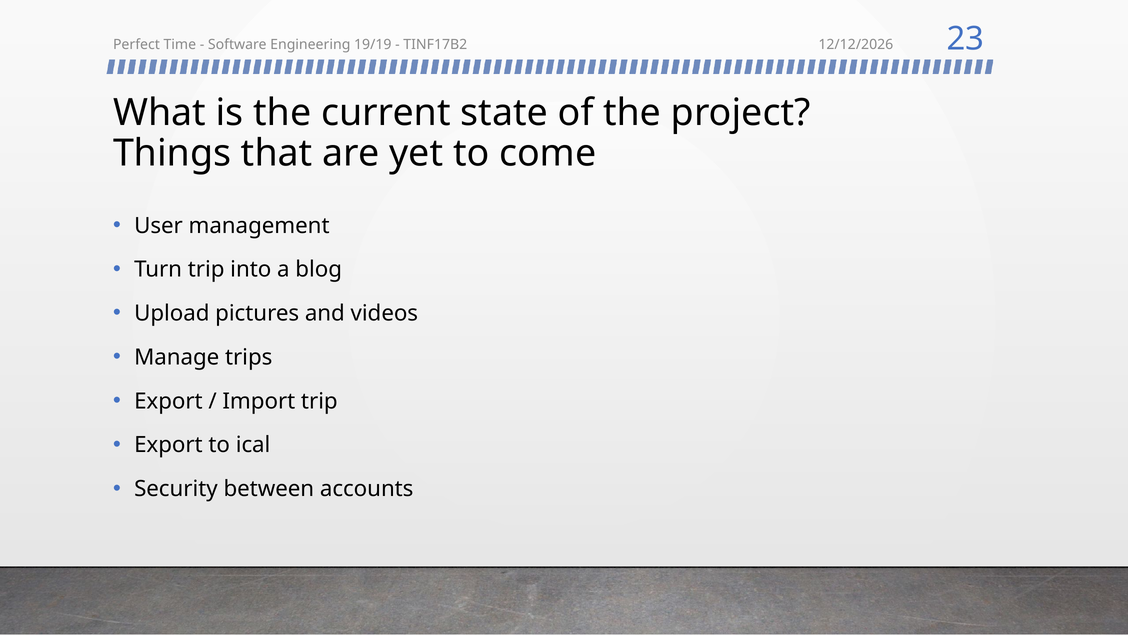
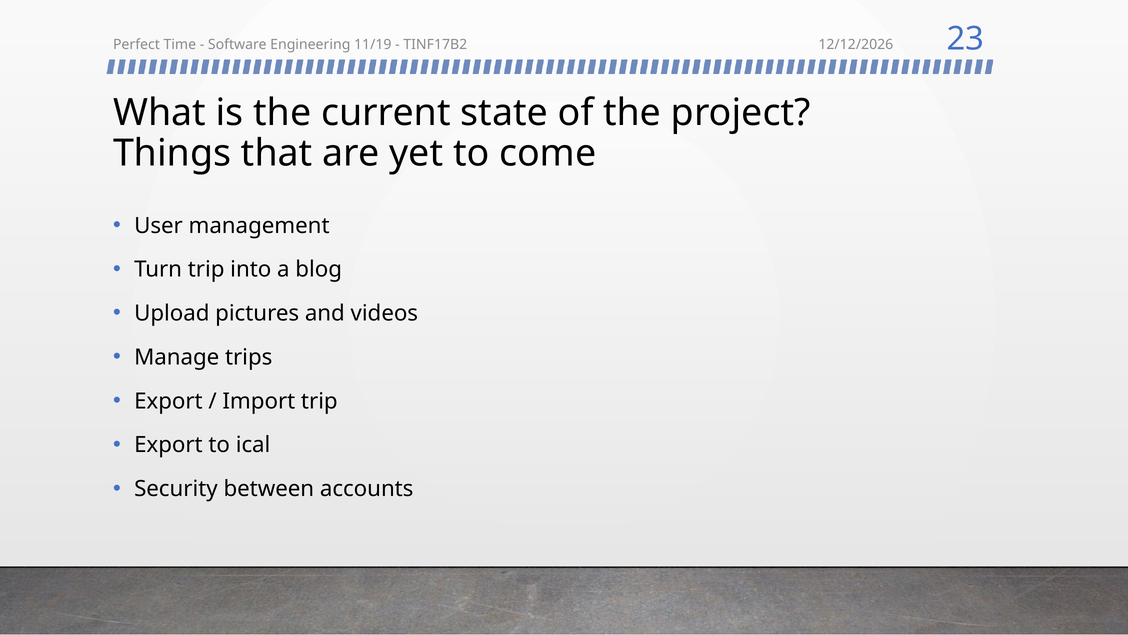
19/19: 19/19 -> 11/19 (373, 45)
